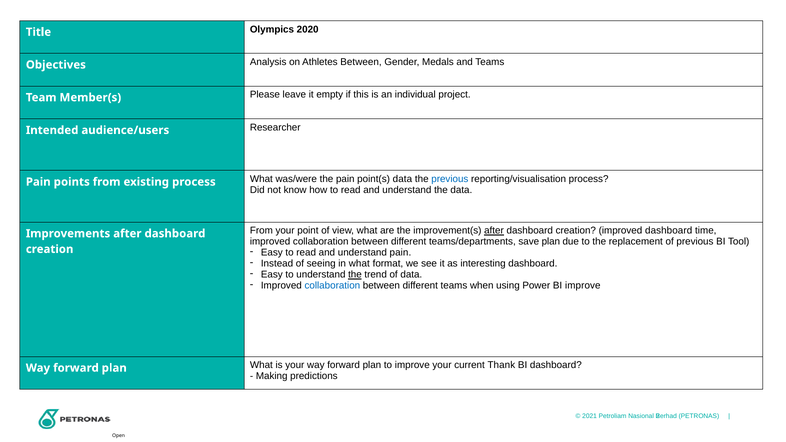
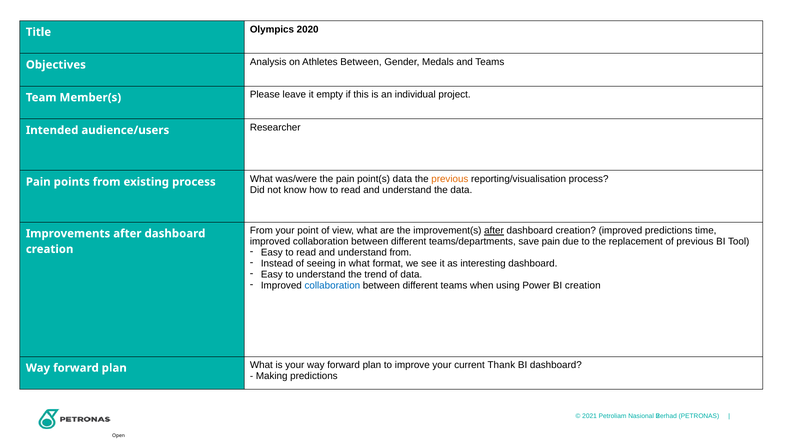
previous colour: blue -> orange (450, 179)
improved dashboard: dashboard -> predictions (669, 231)
save plan: plan -> pain (551, 242)
understand pain: pain -> from (401, 253)
the underline: present -> none (355, 275)
BI improve: improve -> creation (583, 286)
